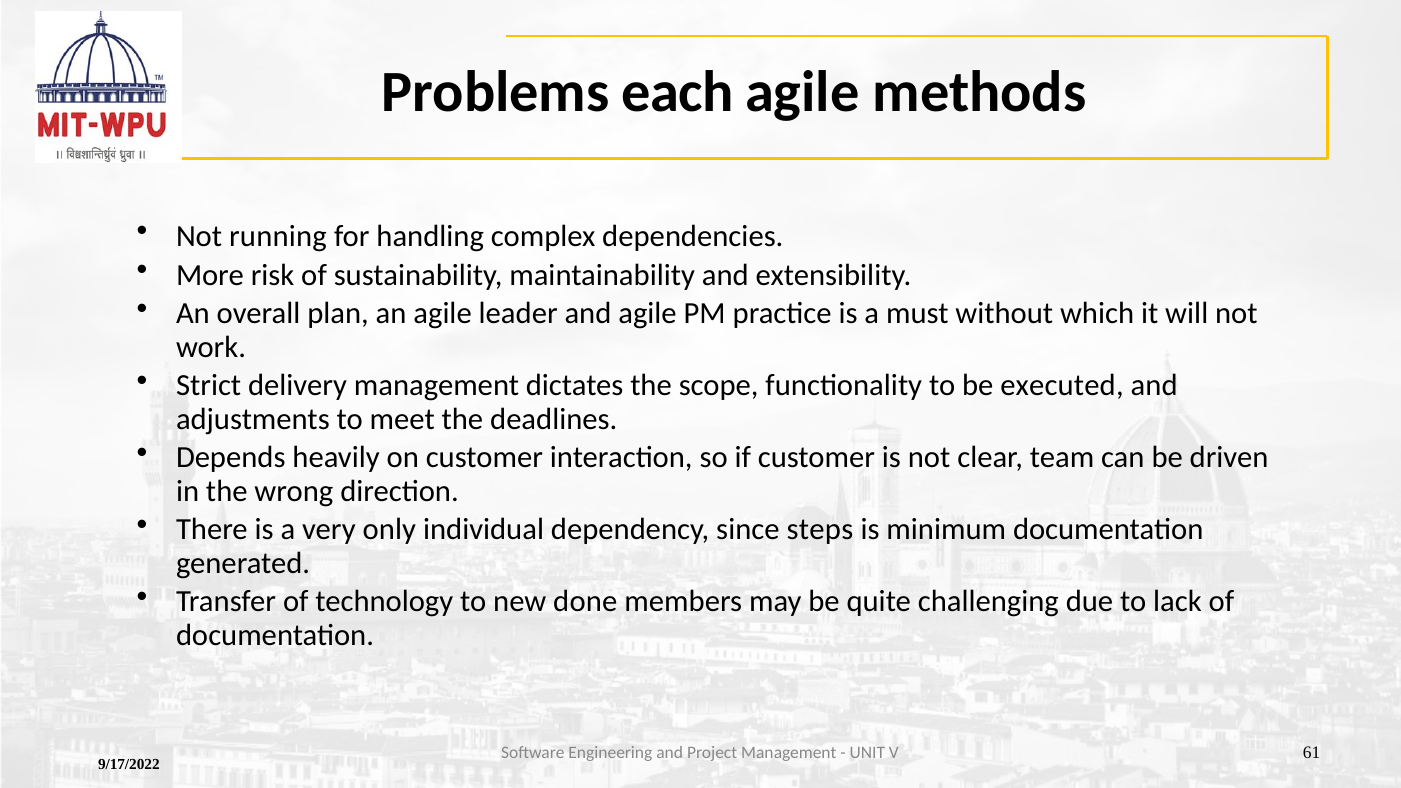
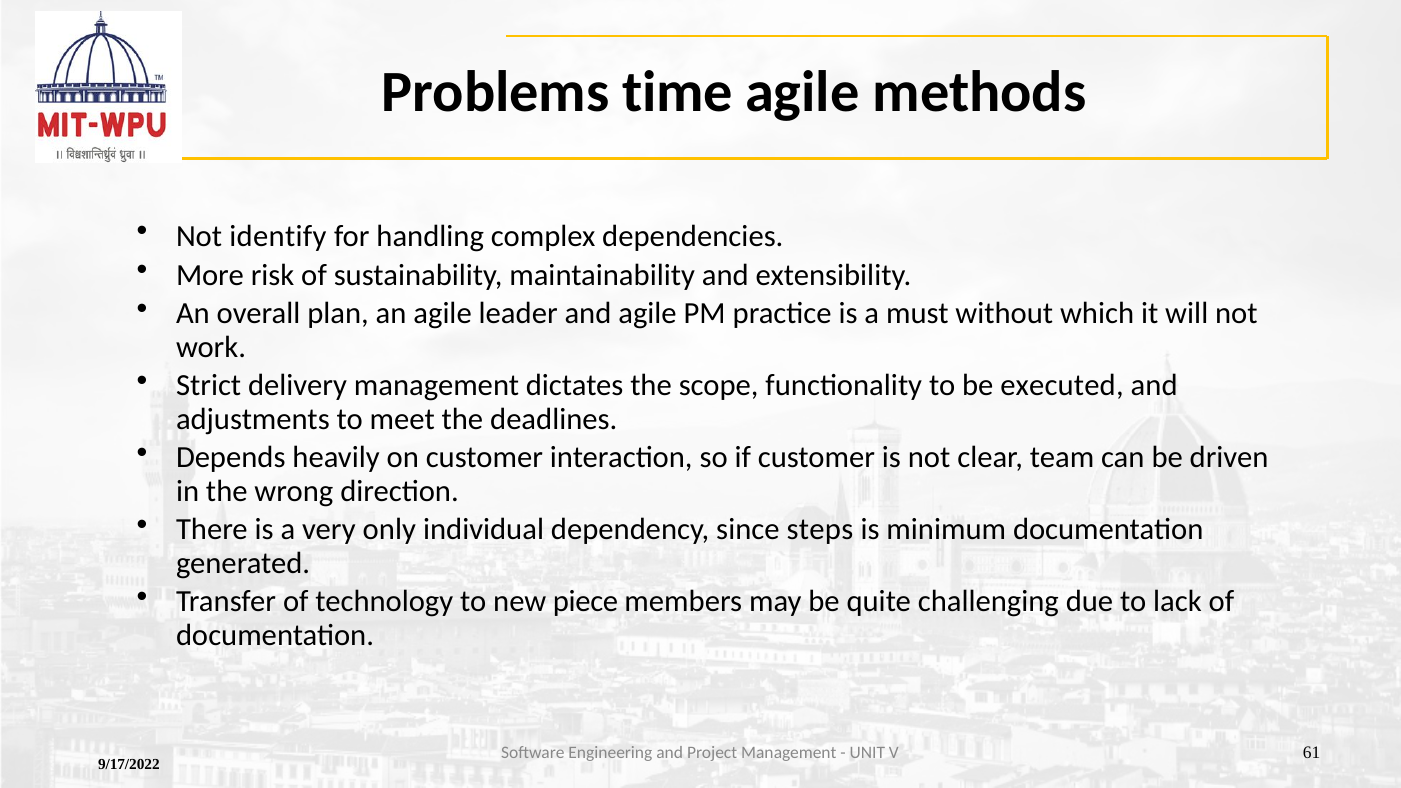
each: each -> time (678, 93)
running: running -> identify (278, 236)
done: done -> piece (586, 602)
